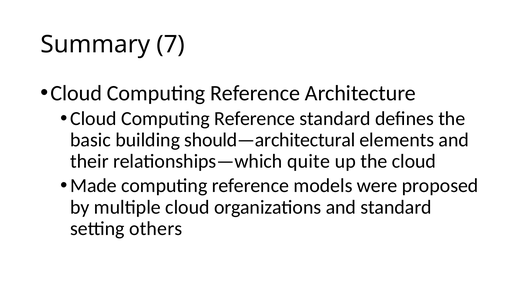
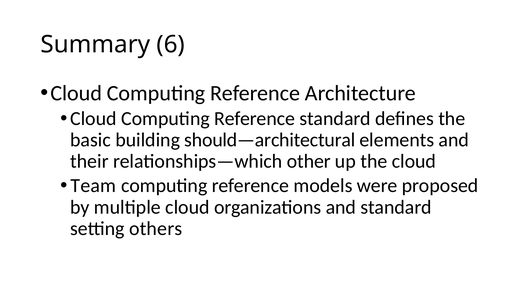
7: 7 -> 6 (171, 45)
quite: quite -> other (309, 162)
Made: Made -> Team (93, 186)
